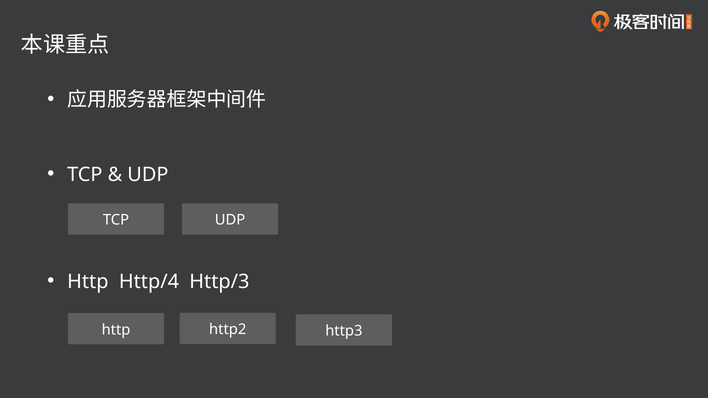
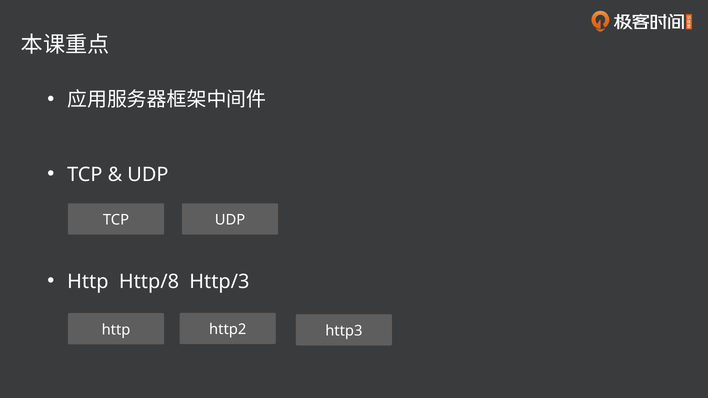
Http/4: Http/4 -> Http/8 (149, 282)
